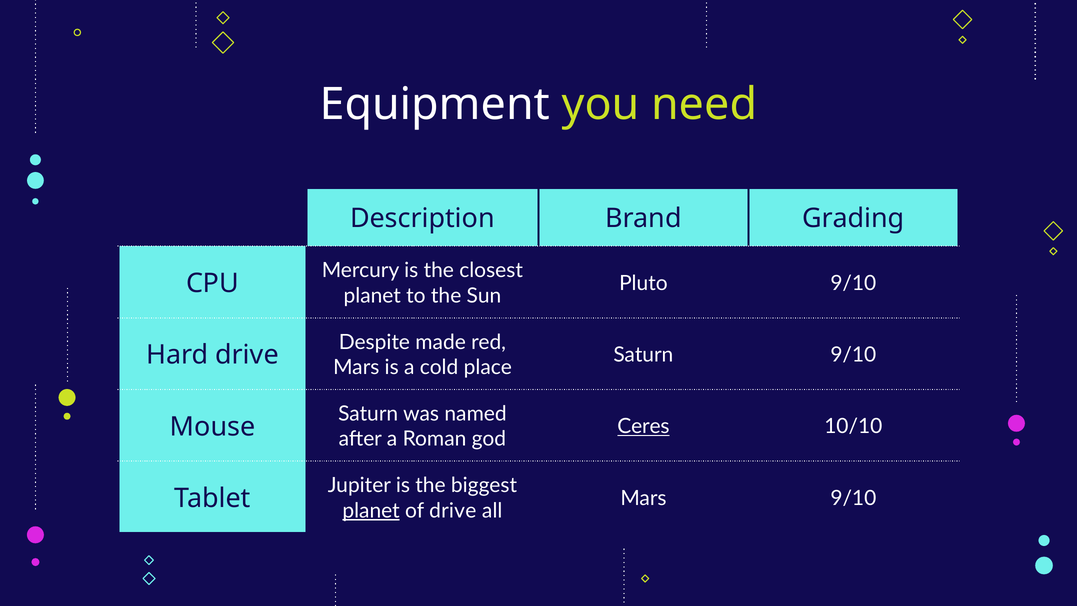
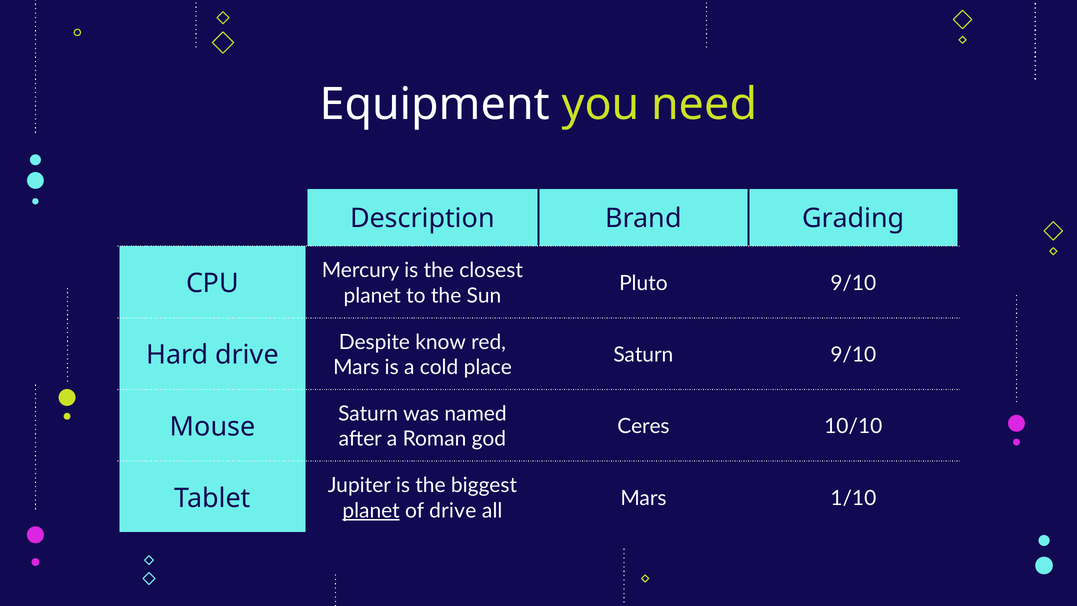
made: made -> know (441, 342)
Ceres underline: present -> none (643, 426)
Mars 9/10: 9/10 -> 1/10 (853, 498)
